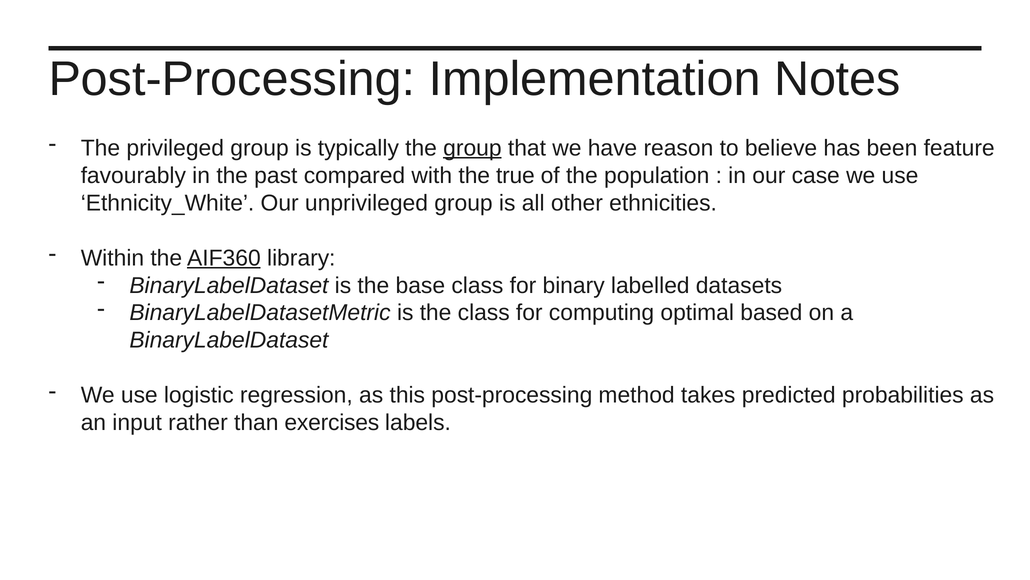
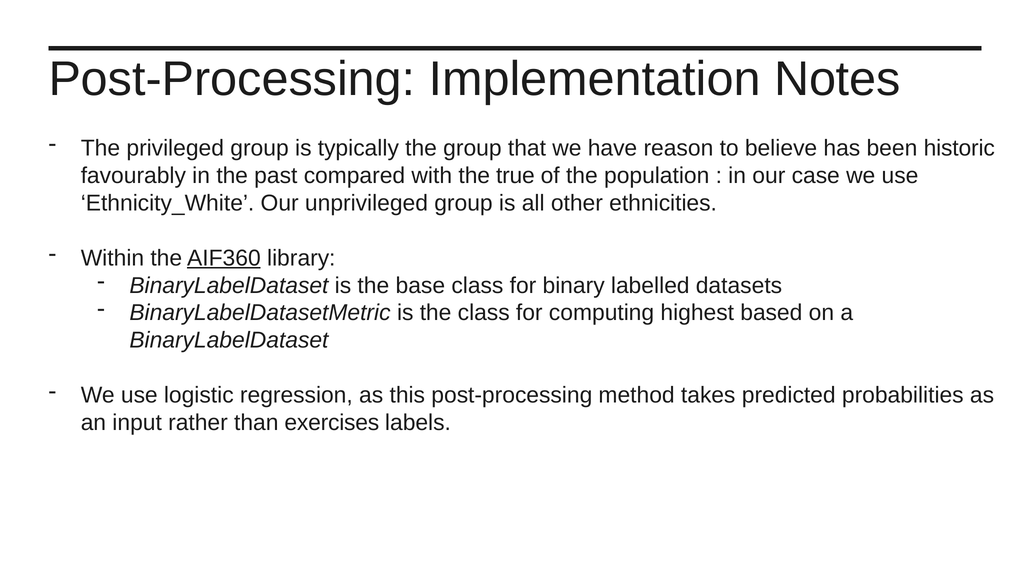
group underline: present -> none (472, 148)
feature: feature -> historic (959, 148)
optimal: optimal -> highest (697, 313)
